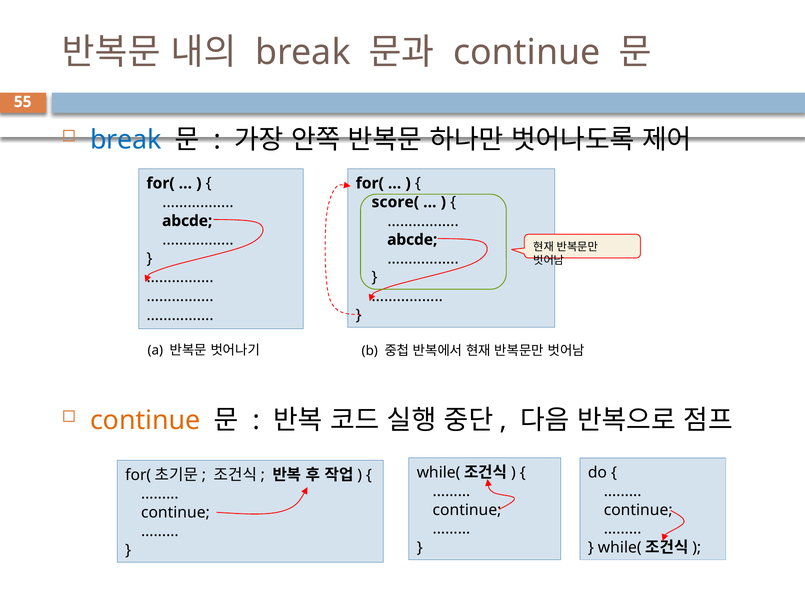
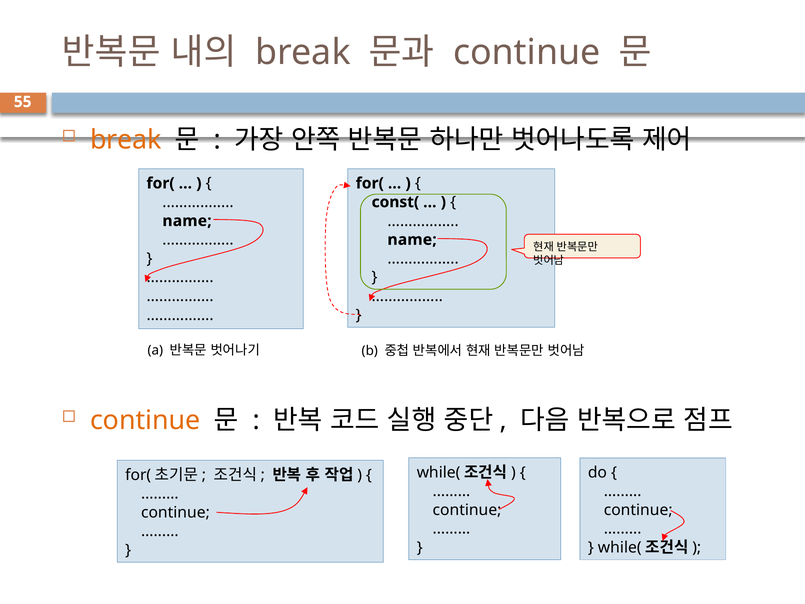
break colour: blue -> orange (126, 140)
score(: score( -> const( (395, 202)
abcde: abcde -> name (187, 221)
abcde: abcde -> name (412, 240)
